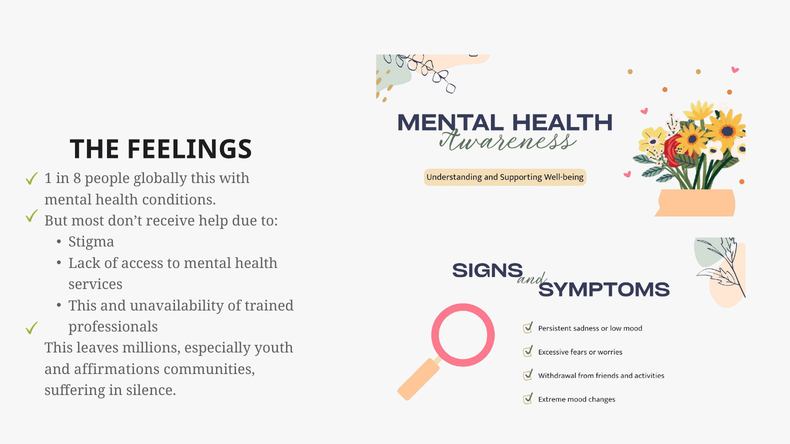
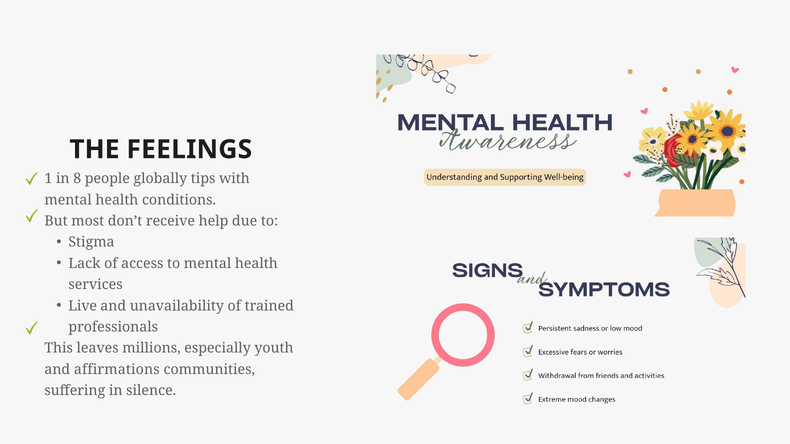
globally this: this -> tips (203, 179)
This: This -> Live (83, 306)
